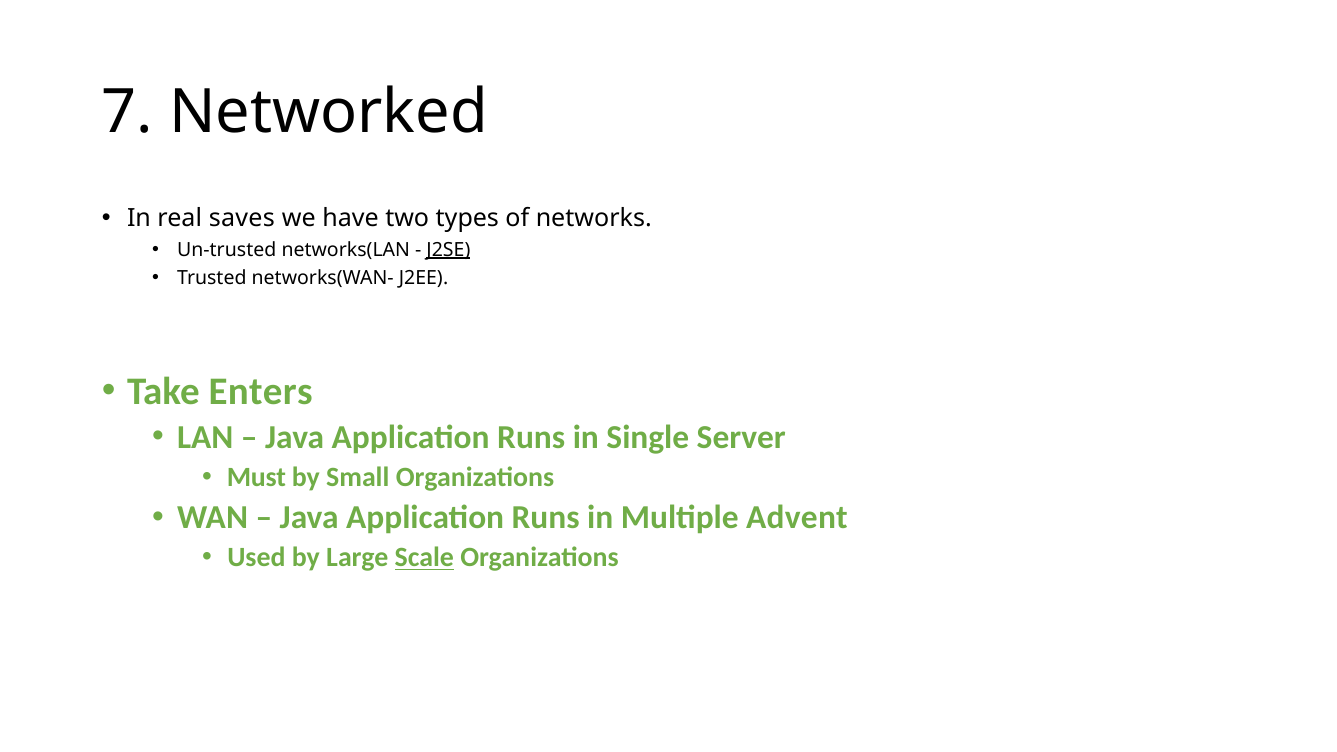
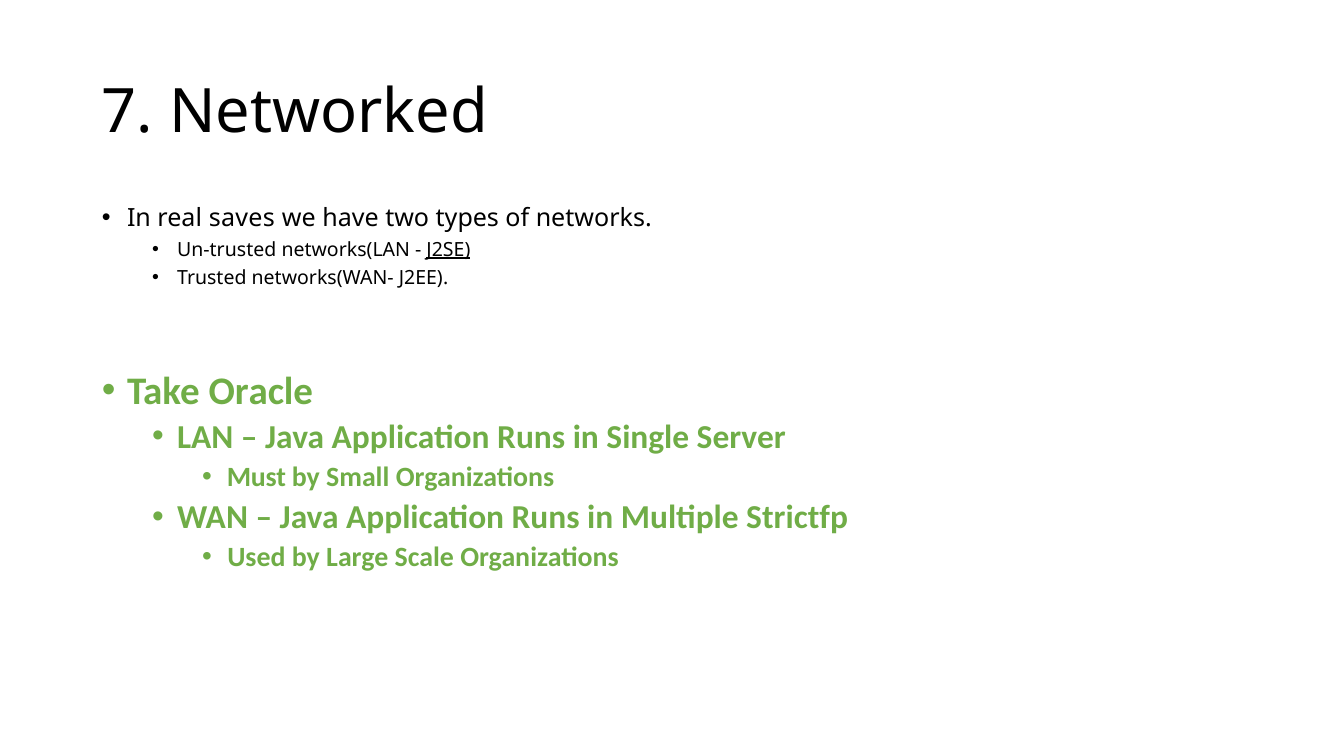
Enters: Enters -> Oracle (261, 391)
Advent: Advent -> Strictfp (797, 517)
Scale underline: present -> none (424, 557)
